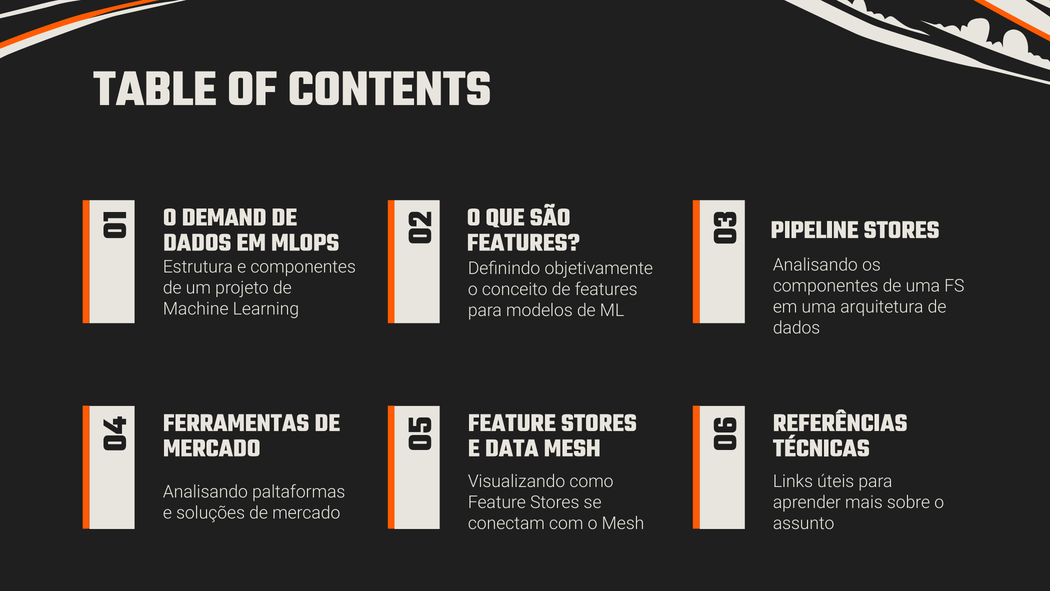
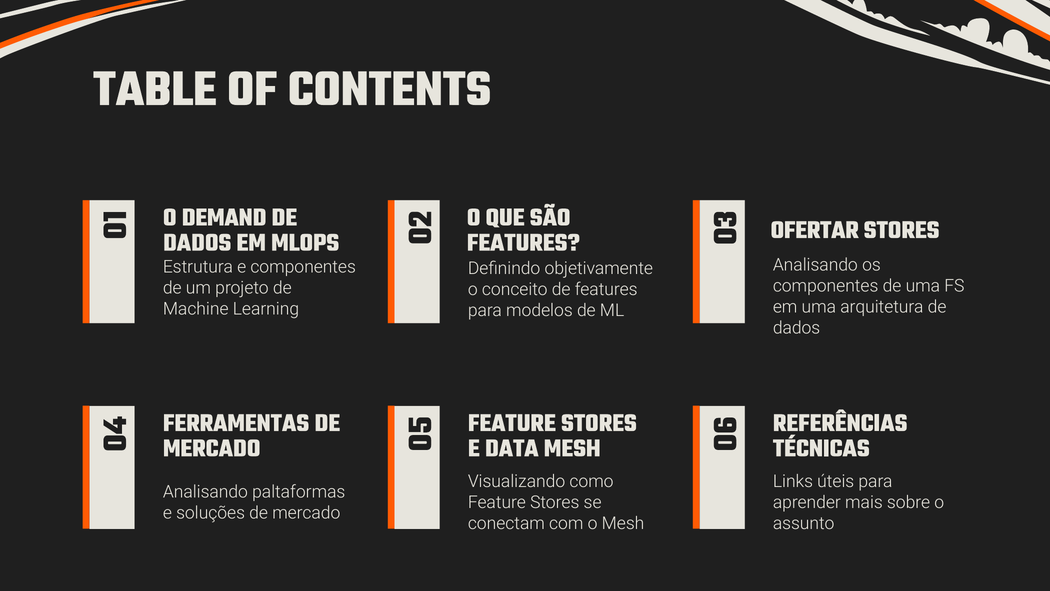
PIPELINE: PIPELINE -> OFERTAR (815, 229)
